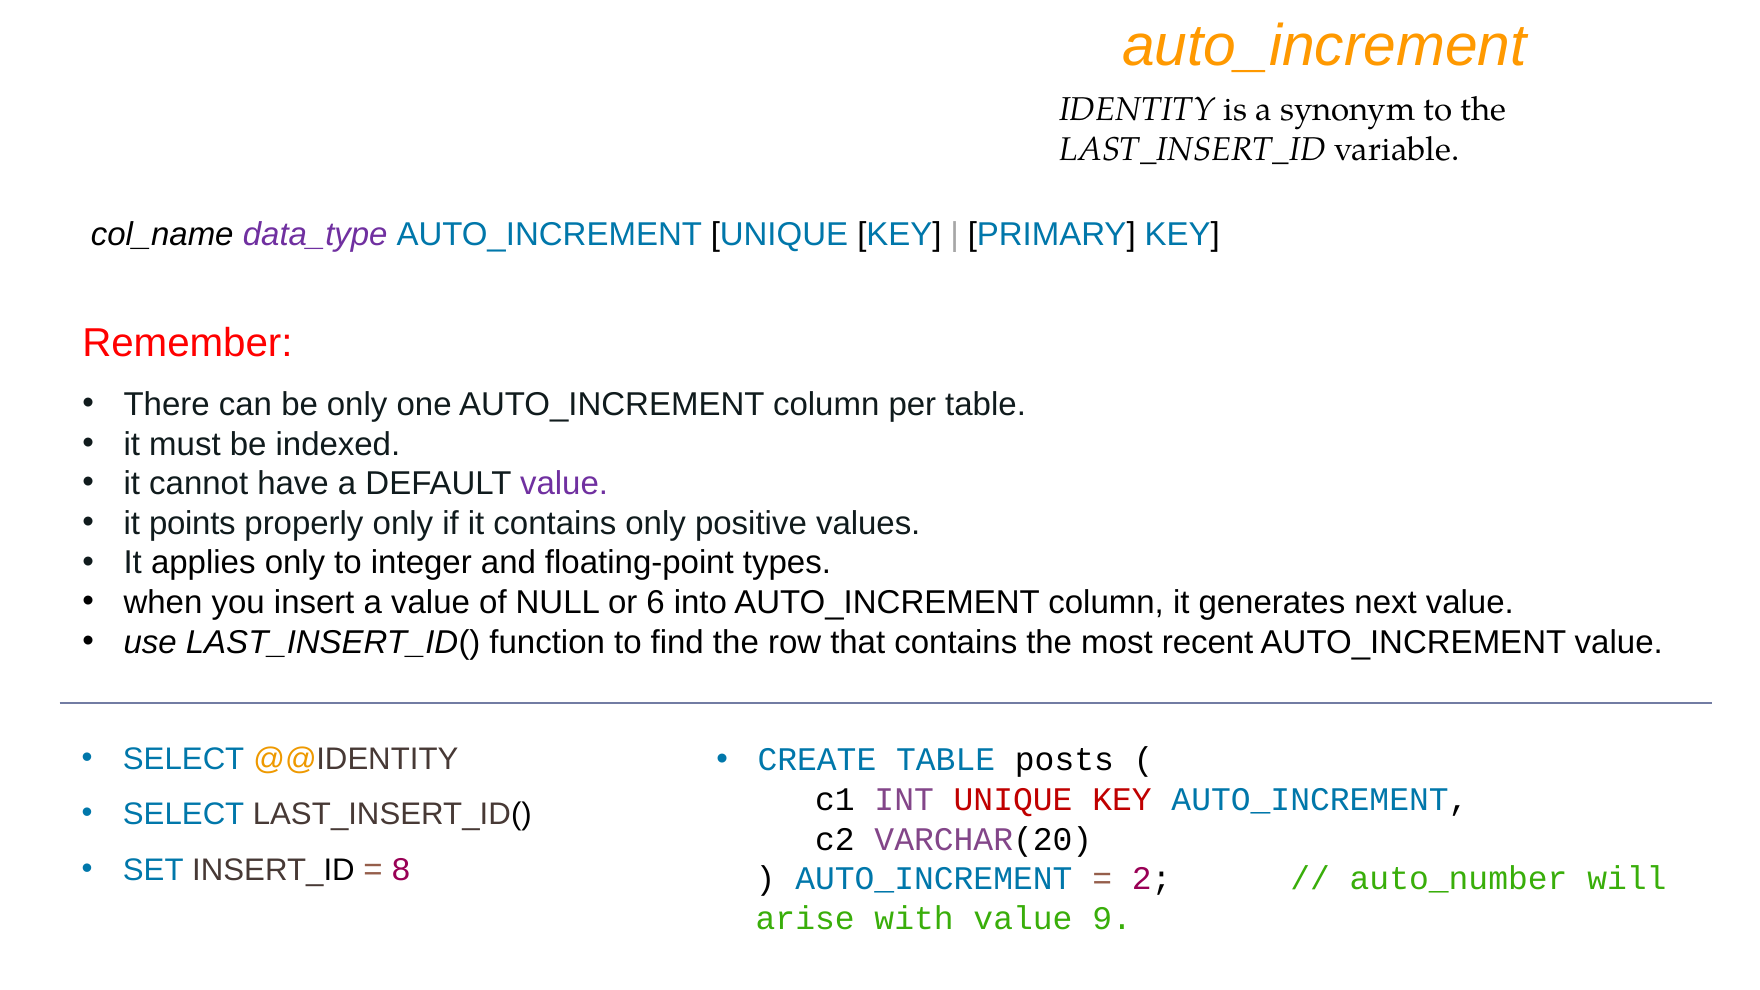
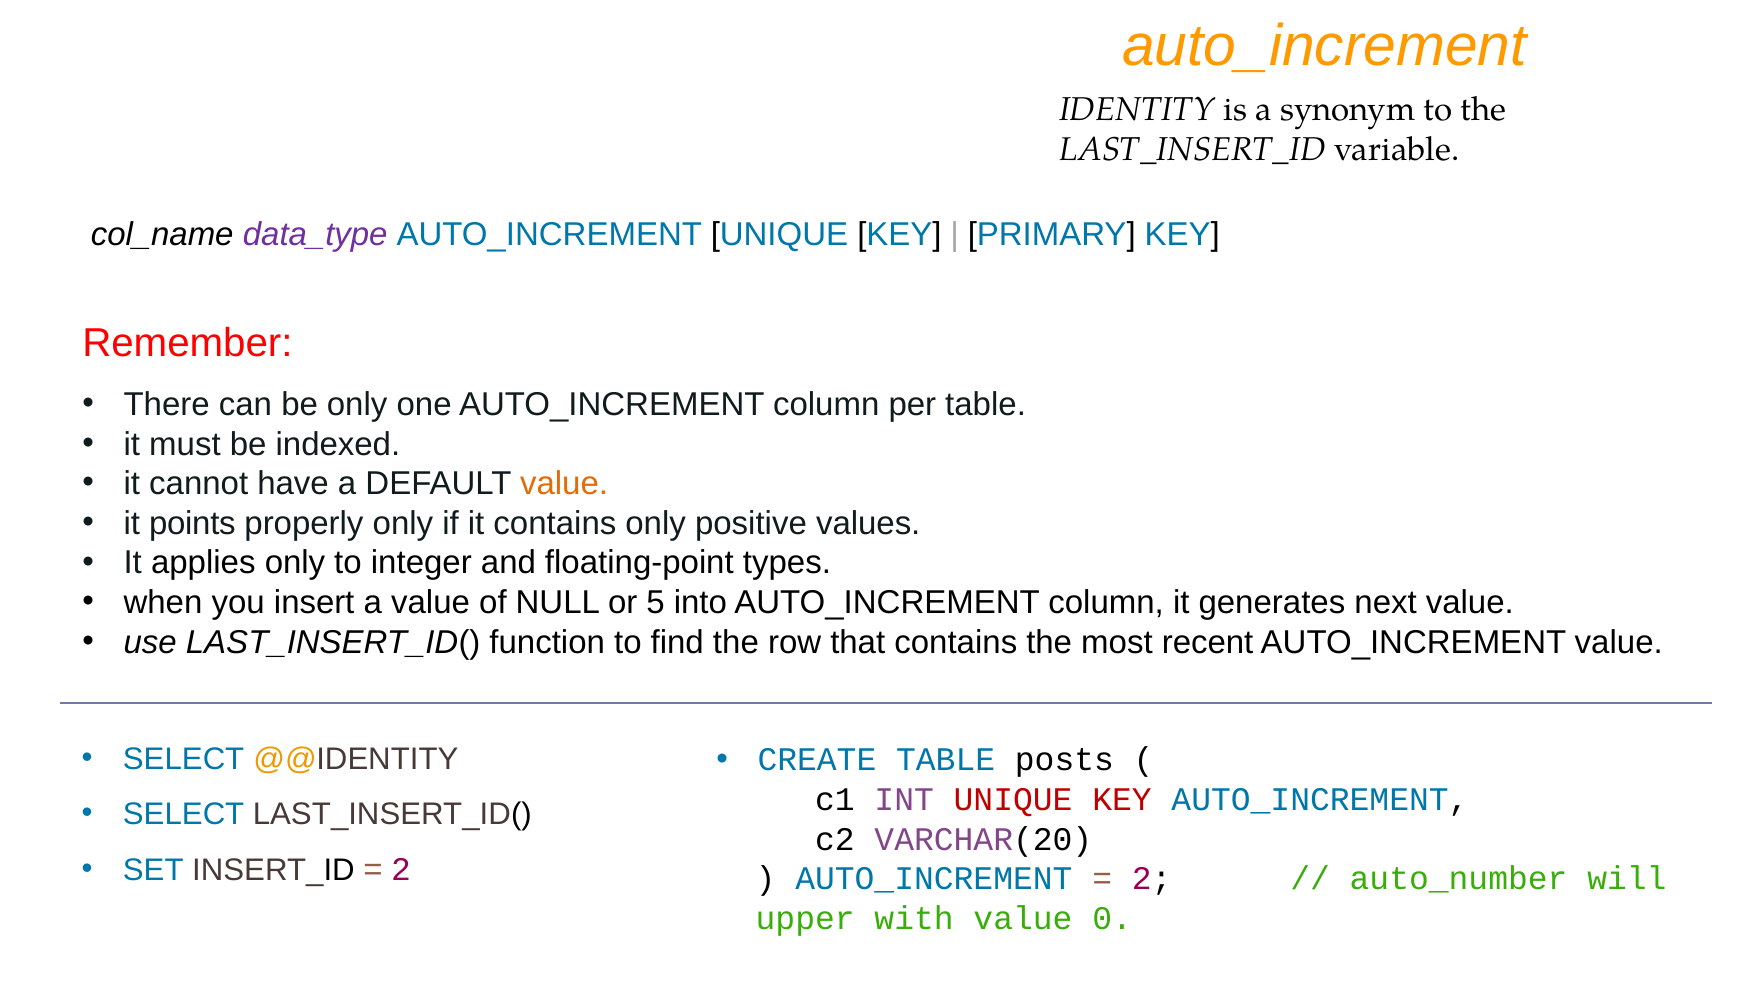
value colour: purple -> orange (564, 484)
6: 6 -> 5 (656, 603)
8: 8 -> 2 (401, 870)
arise: arise -> upper (805, 918)
9: 9 -> 0 (1112, 918)
